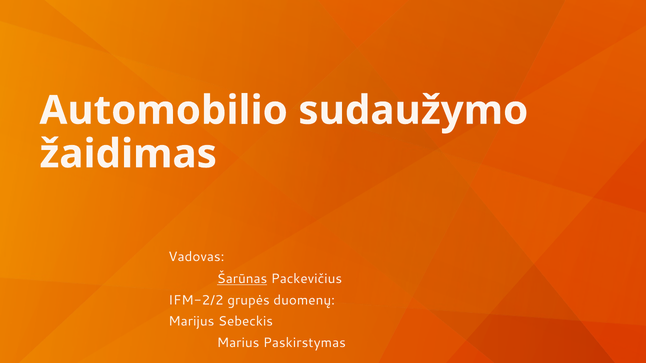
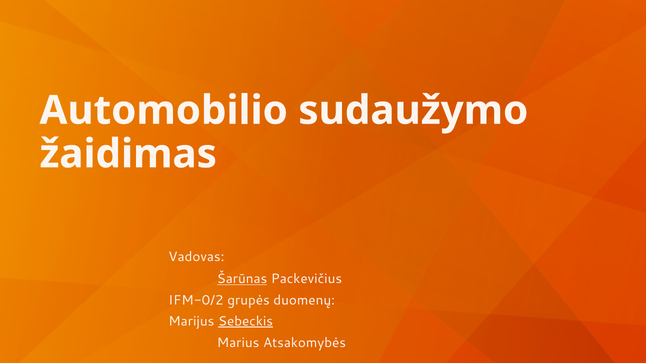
IFM-2/2: IFM-2/2 -> IFM-0/2 (196, 300)
Sebeckis underline: none -> present (246, 322)
Paskirstymas: Paskirstymas -> Atsakomybės (305, 343)
